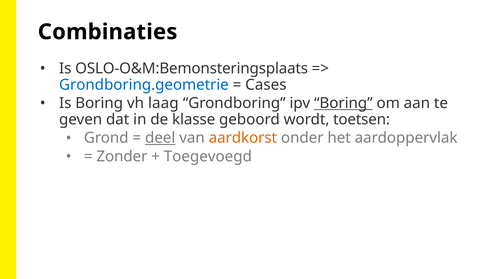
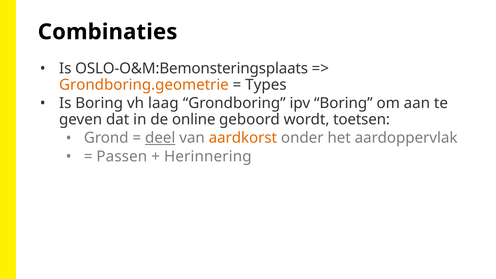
Grondboring.geometrie colour: blue -> orange (144, 85)
Cases: Cases -> Types (266, 85)
Boring underline: present -> none (343, 103)
klasse: klasse -> online (194, 120)
Zonder: Zonder -> Passen (122, 156)
Toegevoegd: Toegevoegd -> Herinnering (208, 156)
